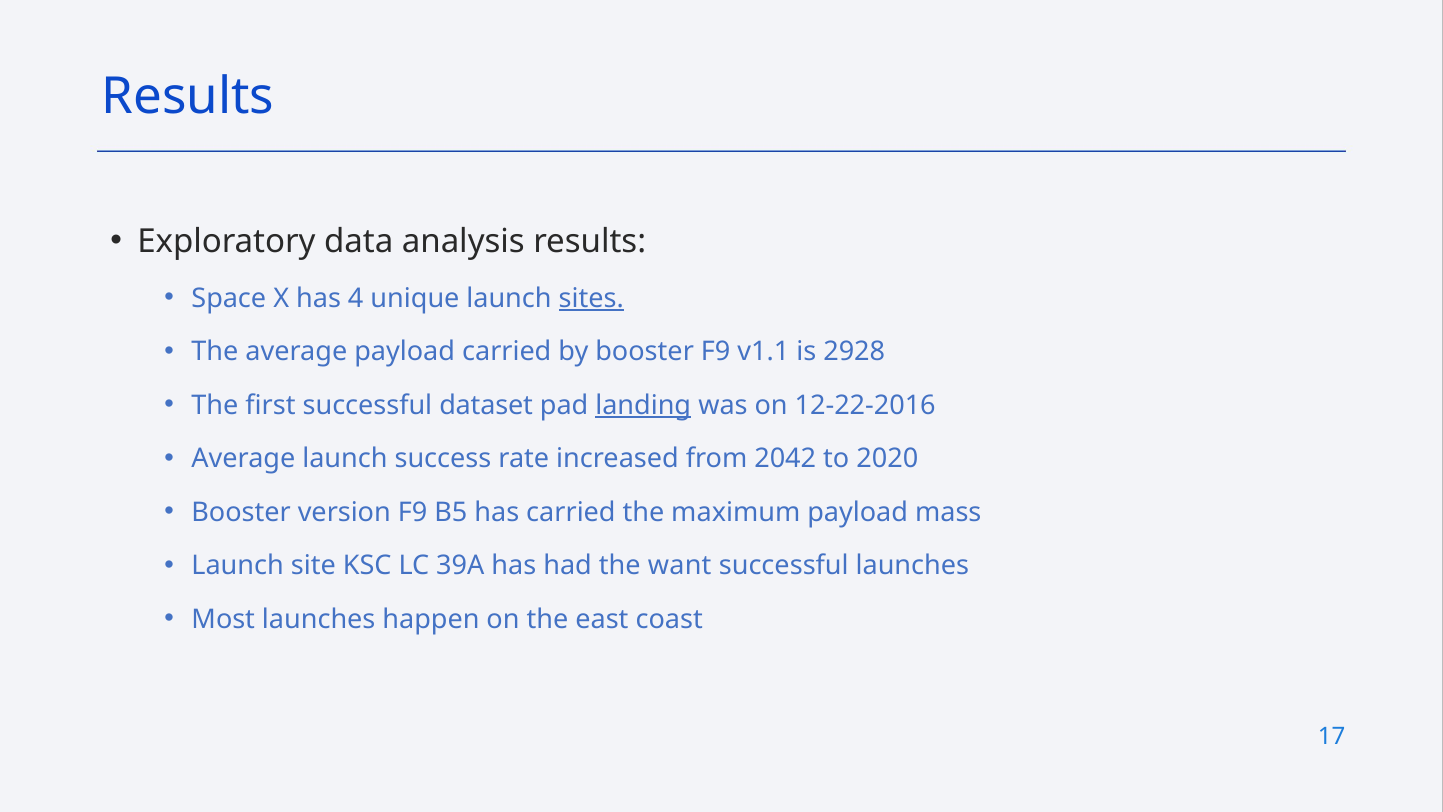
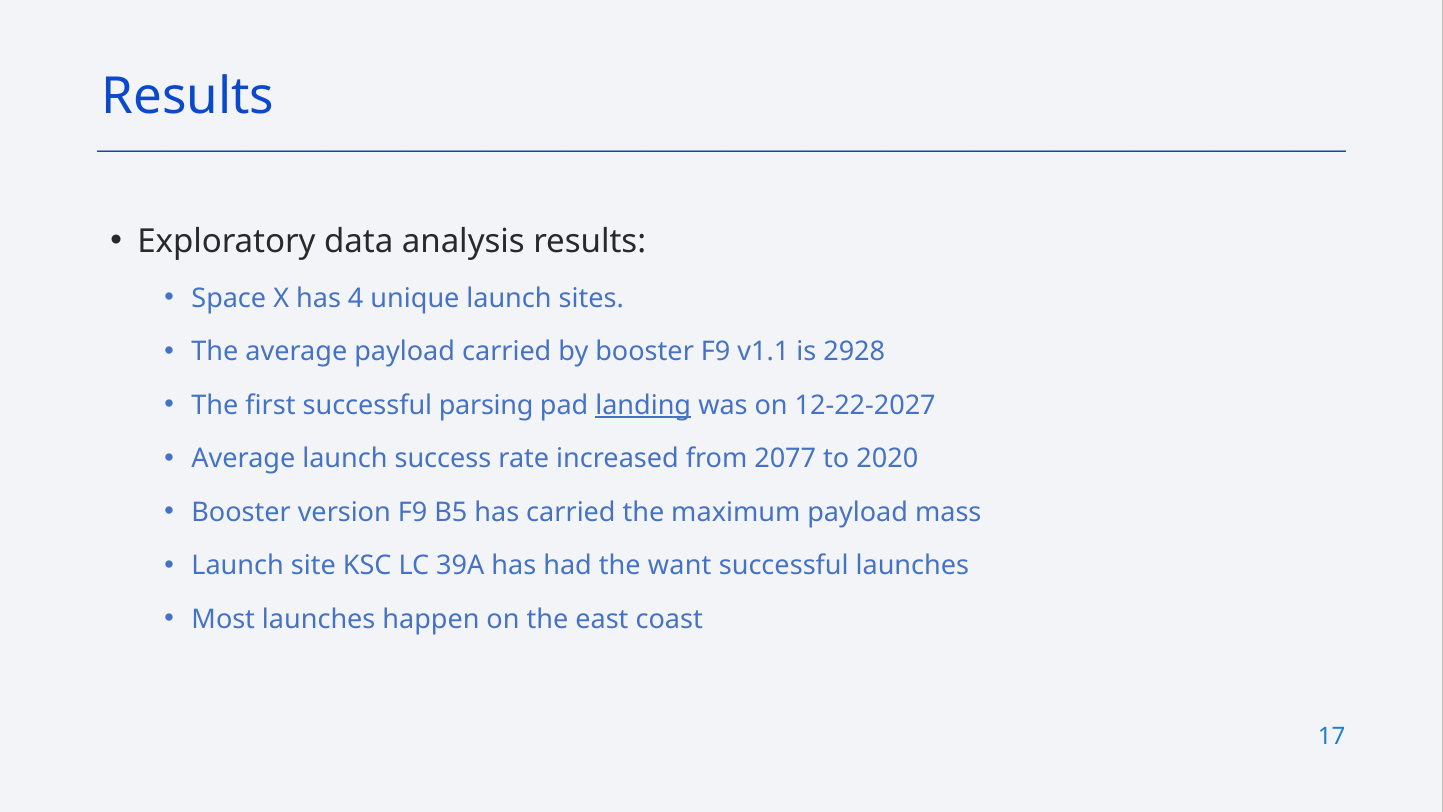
sites underline: present -> none (591, 298)
dataset: dataset -> parsing (486, 405)
12-22-2016: 12-22-2016 -> 12-22-2027 (865, 405)
2042: 2042 -> 2077 (785, 459)
